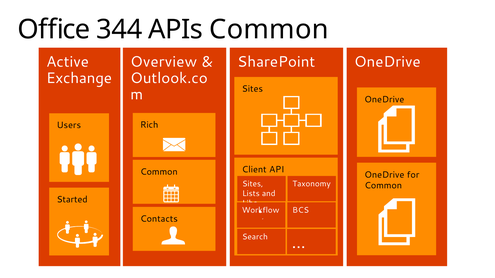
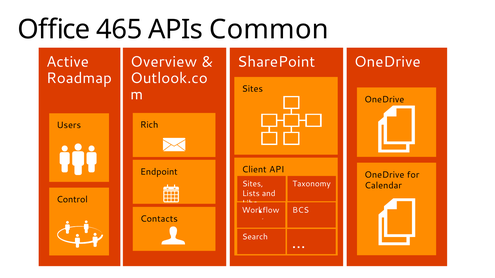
344: 344 -> 465 (119, 30)
Exchange: Exchange -> Roadmap (79, 78)
Common: Common -> Endpoint (159, 172)
Common: Common -> Calendar (383, 186)
Started: Started -> Control (72, 200)
